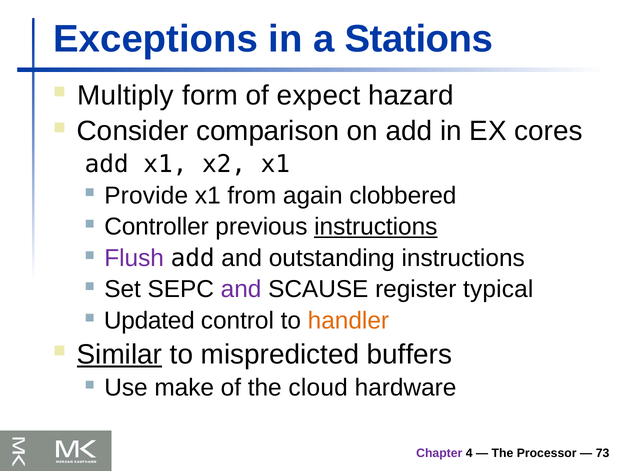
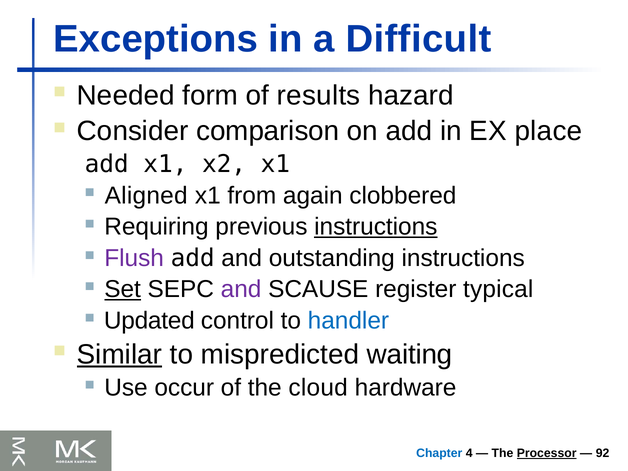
Stations: Stations -> Difficult (419, 39)
Multiply: Multiply -> Needed (126, 95)
expect: expect -> results (319, 95)
cores: cores -> place (548, 131)
Provide: Provide -> Aligned (146, 196)
Controller: Controller -> Requiring (156, 227)
Set underline: none -> present (123, 289)
handler colour: orange -> blue (348, 321)
buffers: buffers -> waiting (410, 355)
make: make -> occur (184, 388)
Chapter colour: purple -> blue (439, 453)
Processor underline: none -> present (547, 453)
73: 73 -> 92 (603, 453)
